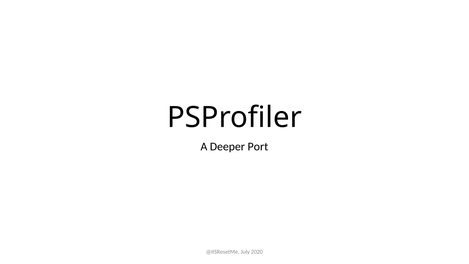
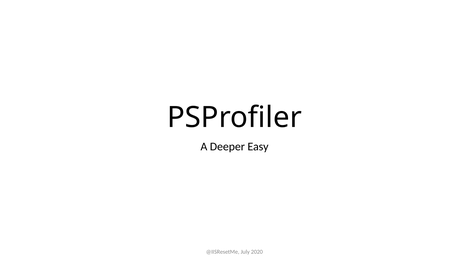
Port: Port -> Easy (258, 147)
